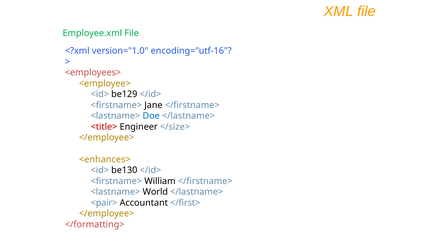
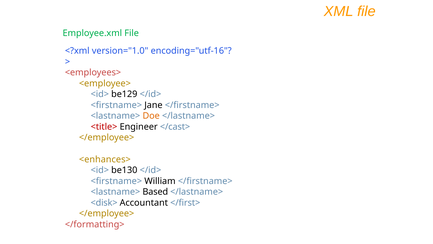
Doe colour: blue -> orange (151, 116)
</size>: </size> -> </cast> (175, 127)
World: World -> Based (155, 192)
<pair>: <pair> -> <disk> (104, 202)
